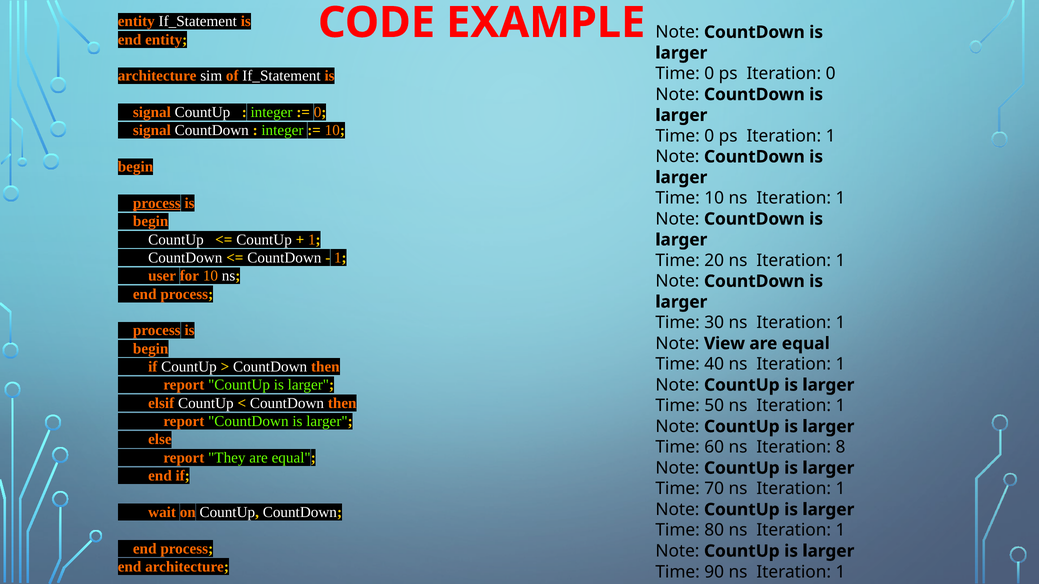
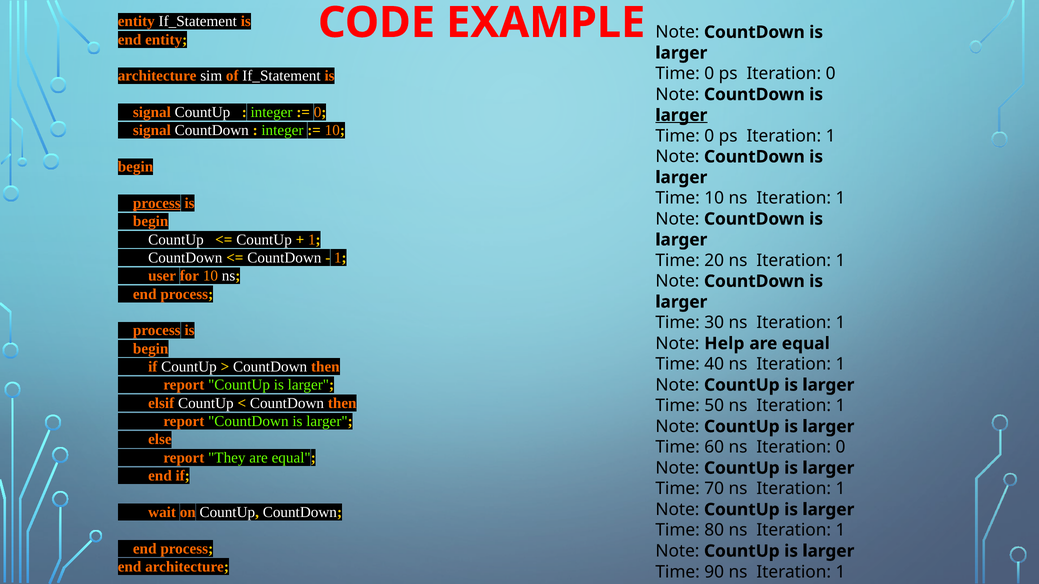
larger underline: none -> present (681, 115)
View: View -> Help (724, 344)
ns Iteration 8: 8 -> 0 (840, 448)
